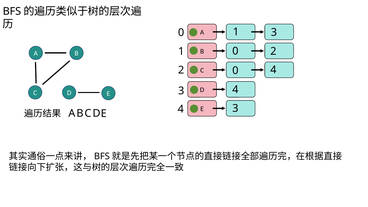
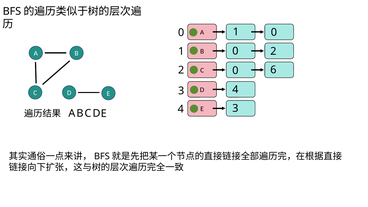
1 3: 3 -> 0 (274, 32)
0 4: 4 -> 6 (273, 70)
